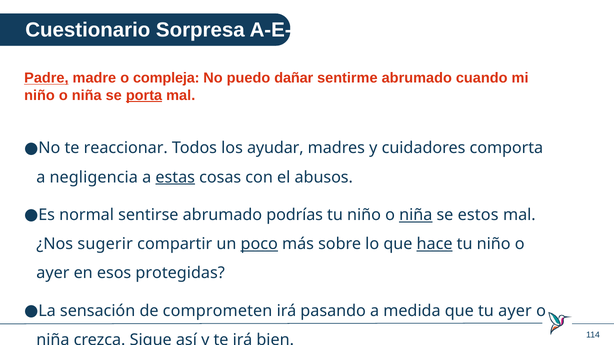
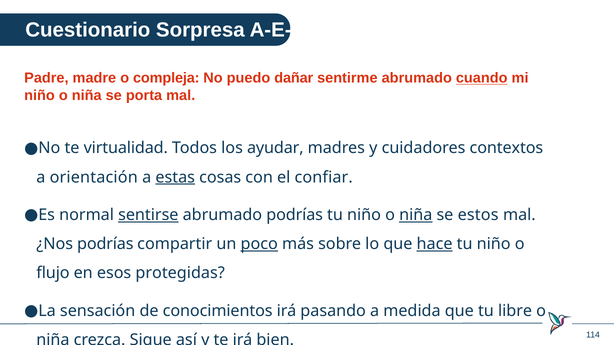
Padre underline: present -> none (46, 78)
cuando underline: none -> present (482, 78)
porta underline: present -> none (144, 95)
reaccionar: reaccionar -> virtualidad (126, 148)
comporta: comporta -> contextos (506, 148)
negligencia: negligencia -> orientación (94, 177)
abusos: abusos -> confiar (324, 177)
sentirse underline: none -> present (148, 215)
¿Nos sugerir: sugerir -> podrías (105, 244)
ayer: ayer -> flujo (53, 273)
comprometen: comprometen -> conocimientos (218, 311)
tu ayer: ayer -> libre (515, 311)
